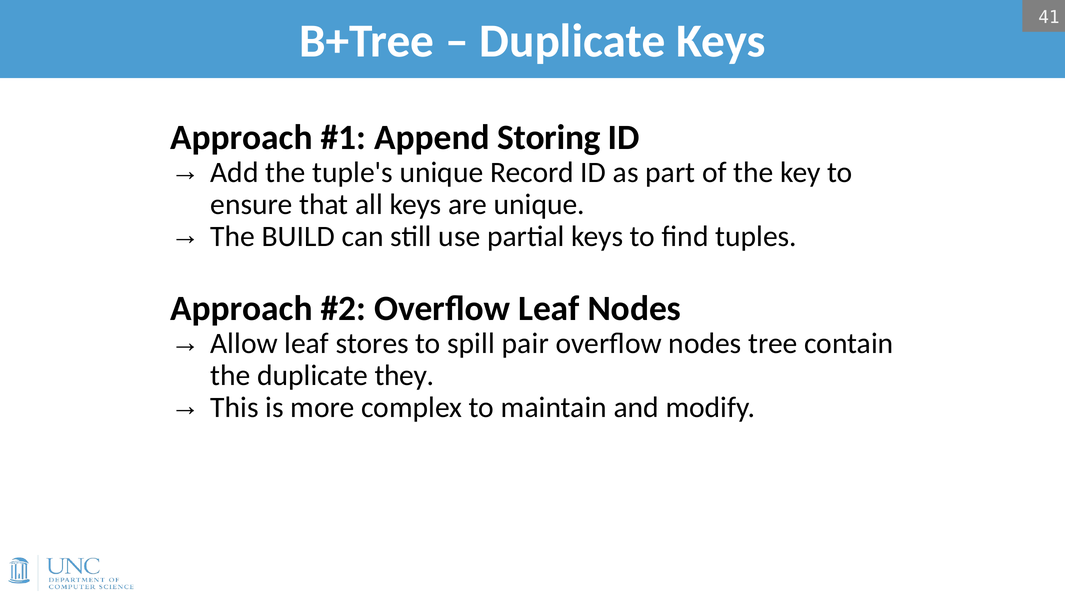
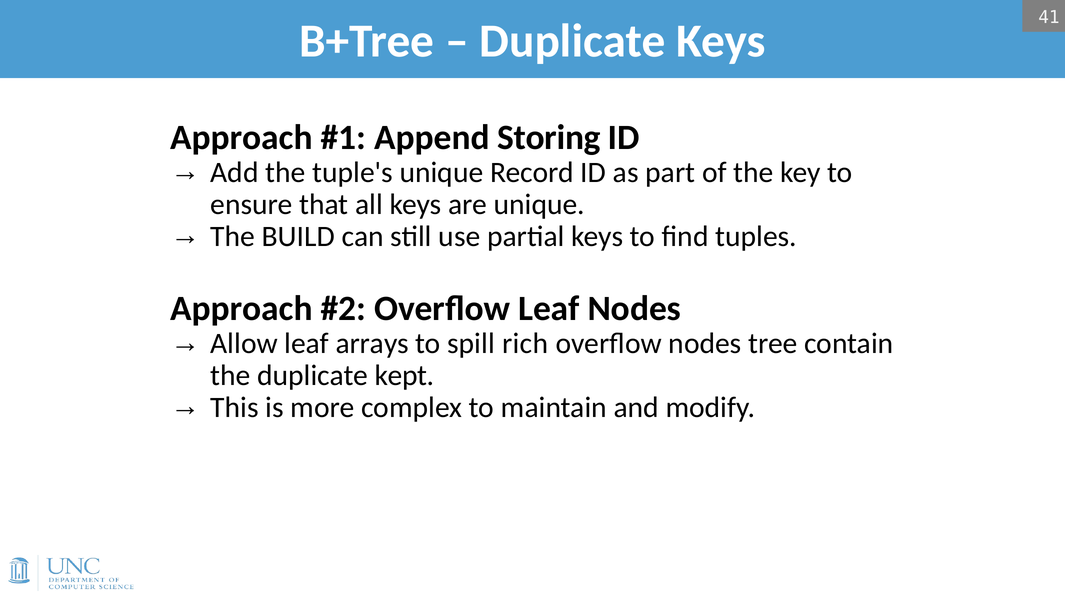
stores: stores -> arrays (372, 344)
pair: pair -> rich (525, 344)
they: they -> kept (405, 376)
